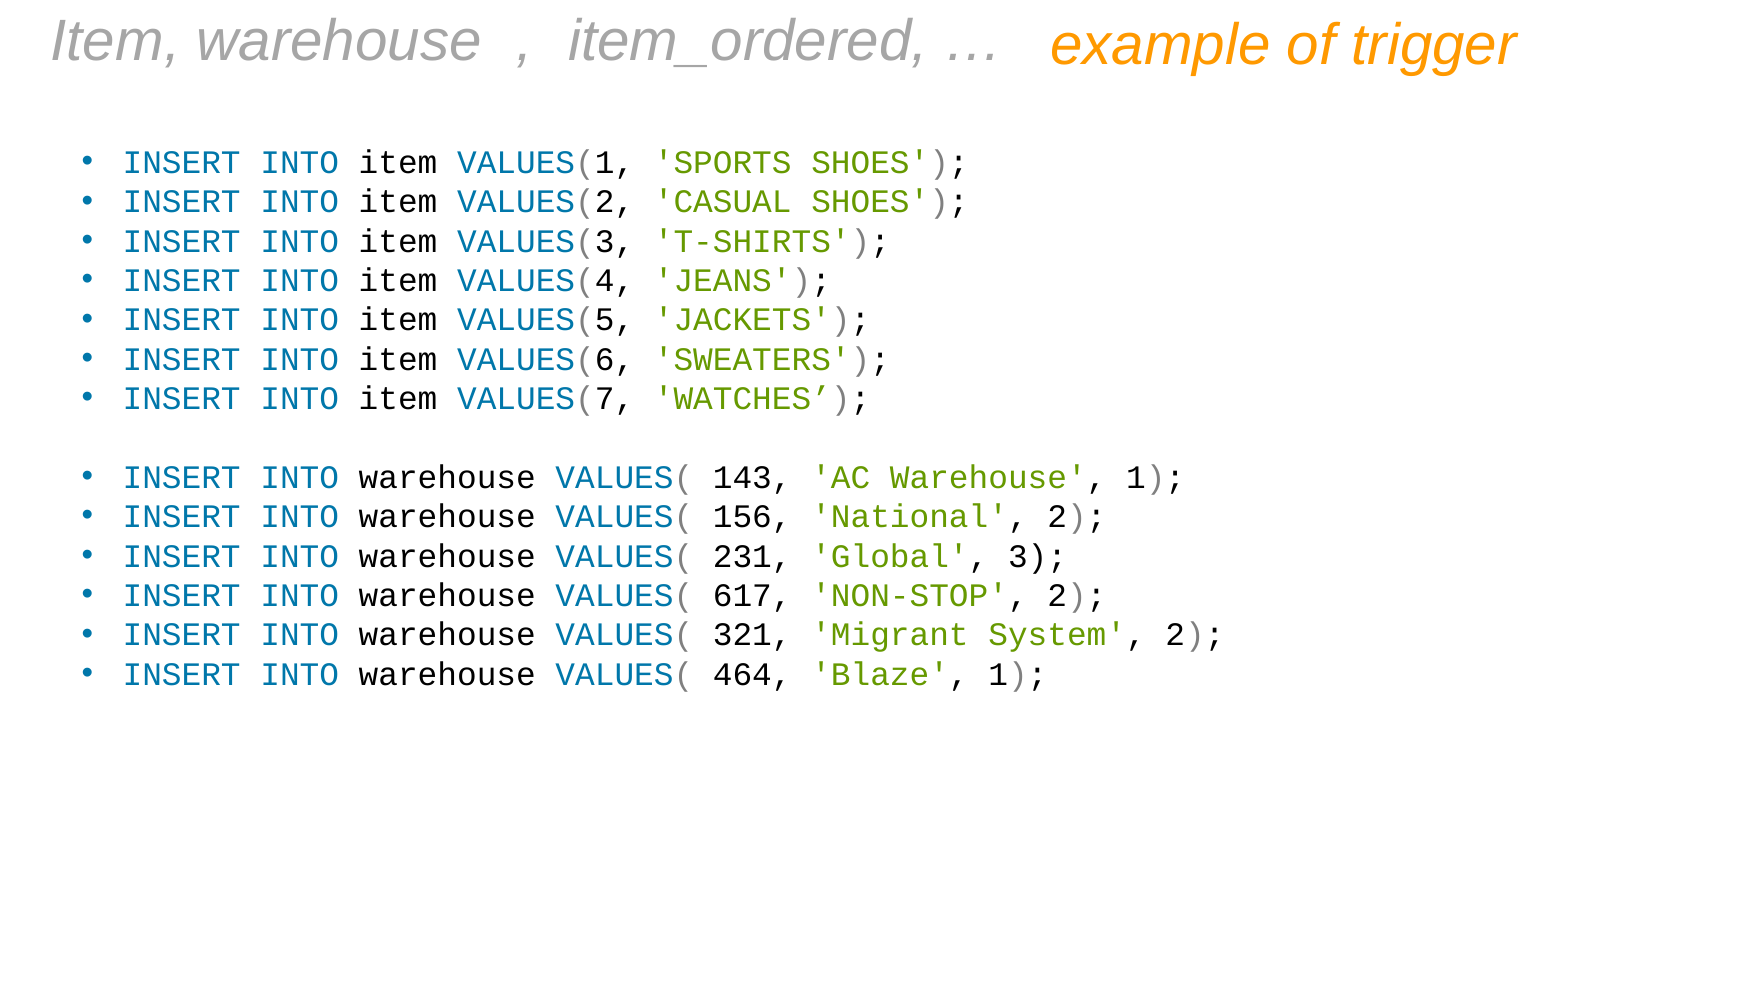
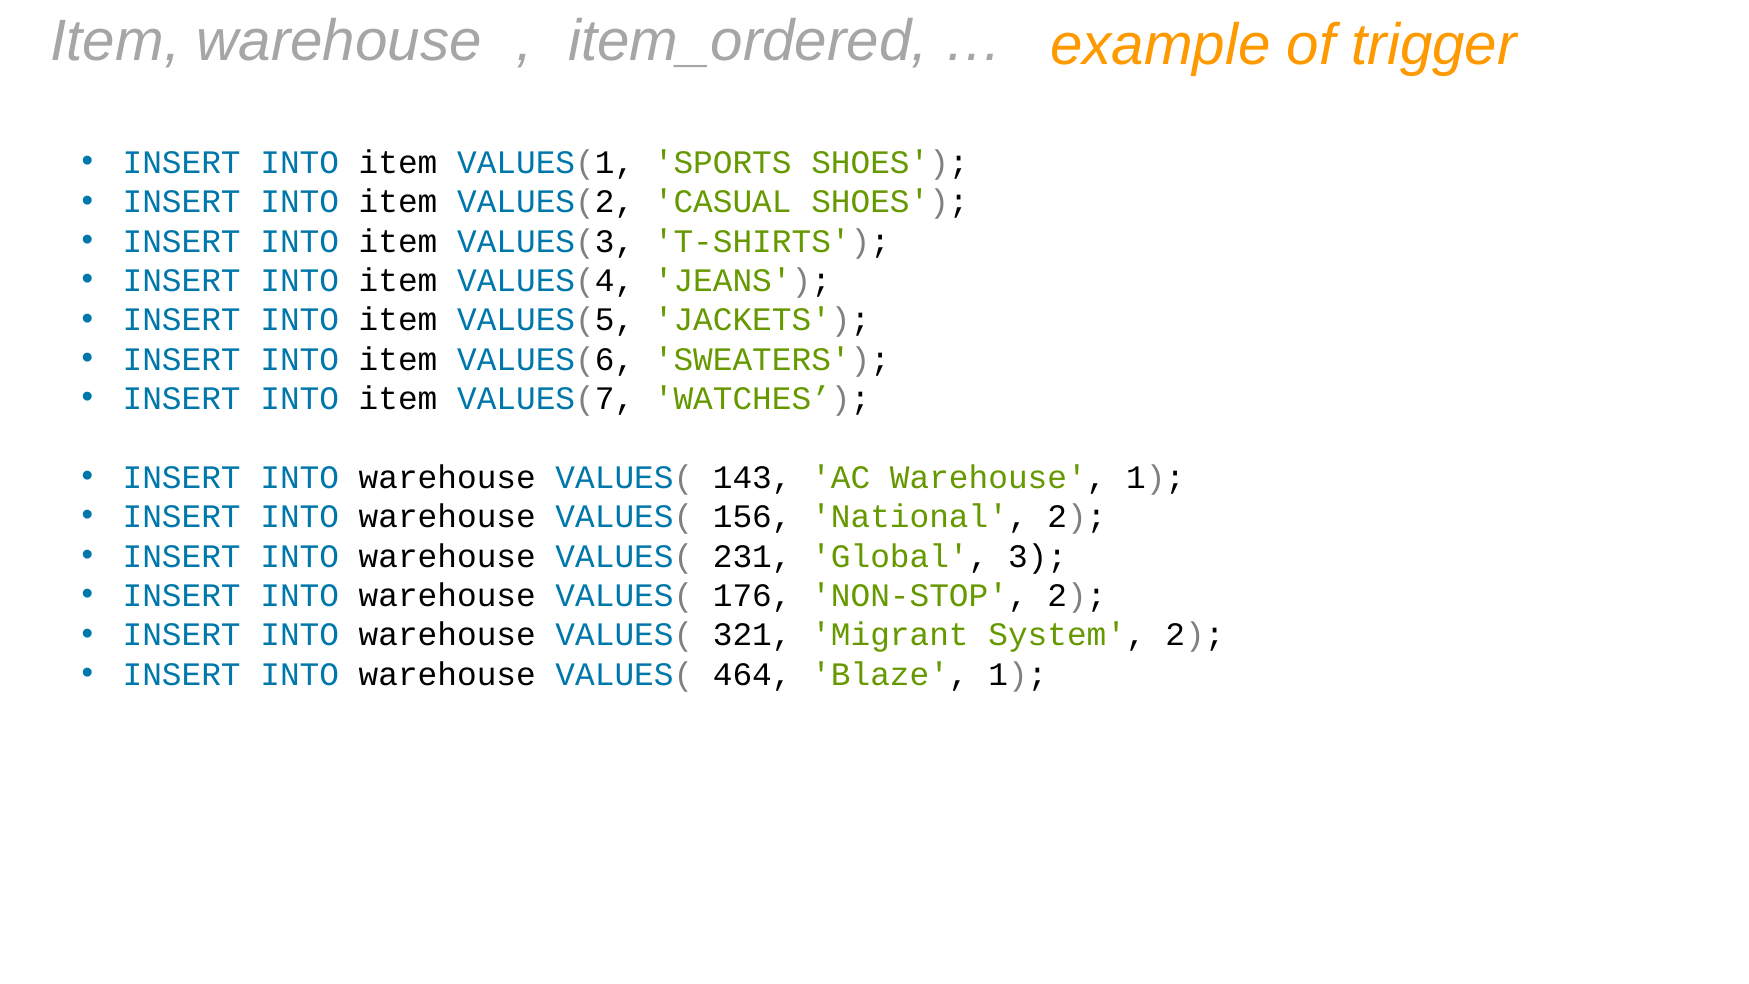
617: 617 -> 176 (752, 596)
